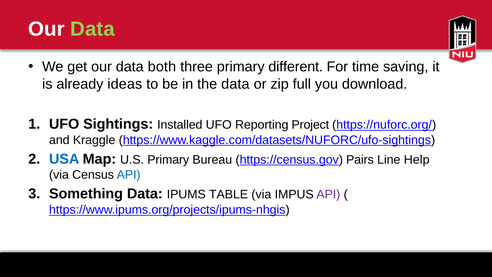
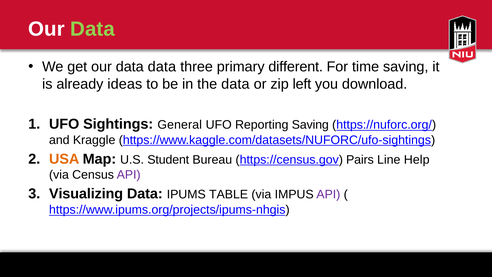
data both: both -> data (162, 67)
full: full -> left (302, 84)
Installed: Installed -> General (180, 125)
Reporting Project: Project -> Saving (310, 125)
USA colour: blue -> orange (64, 159)
U.S Primary: Primary -> Student (168, 160)
API colour: blue -> purple (129, 175)
Something: Something -> Visualizing (86, 194)
